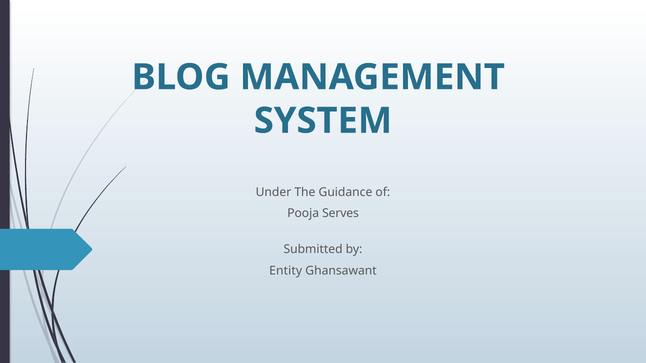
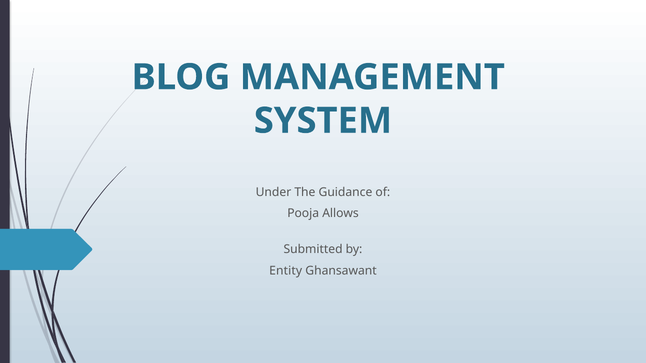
Serves: Serves -> Allows (341, 213)
